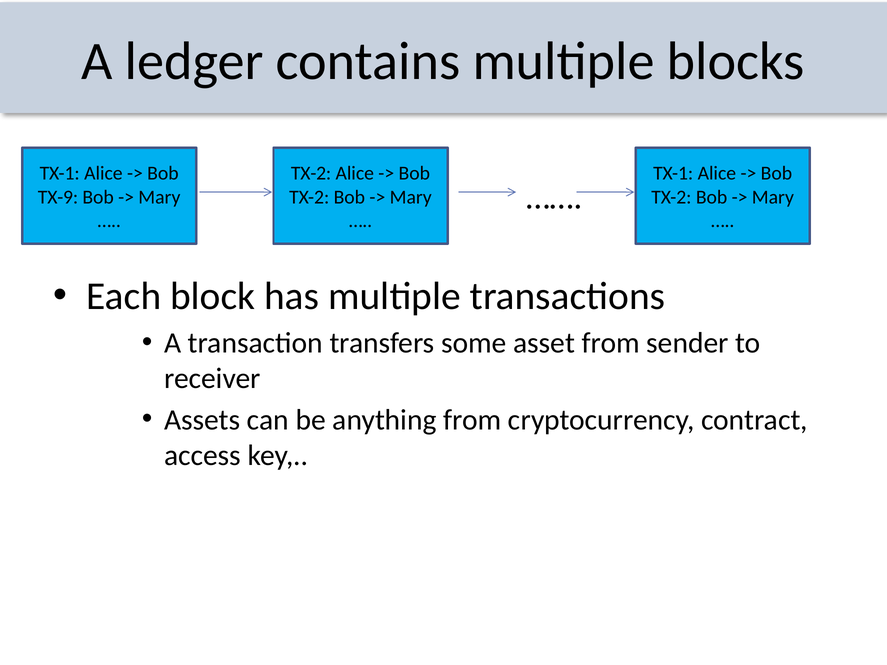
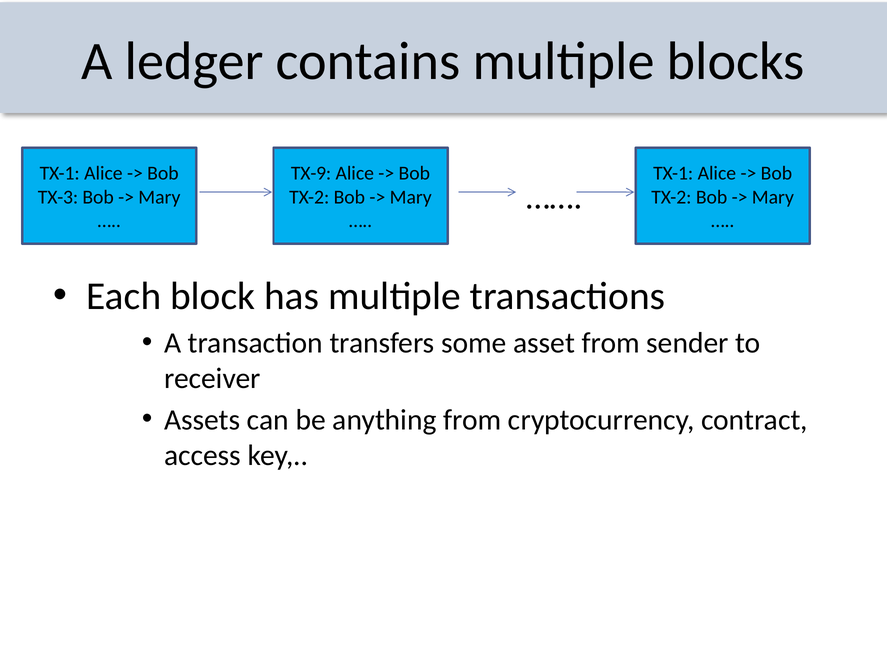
TX-2: TX-2 -> TX-9 (311, 174)
TX-9: TX-9 -> TX-3 (58, 197)
